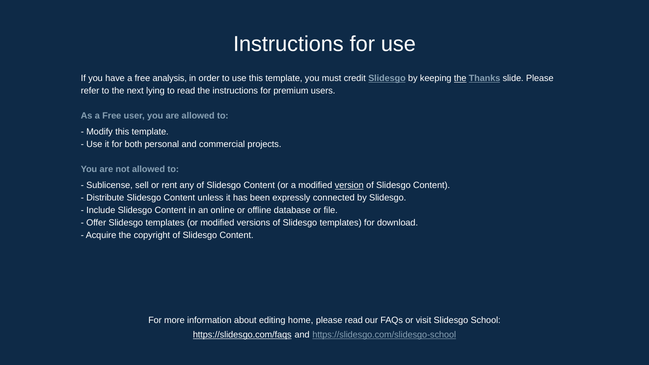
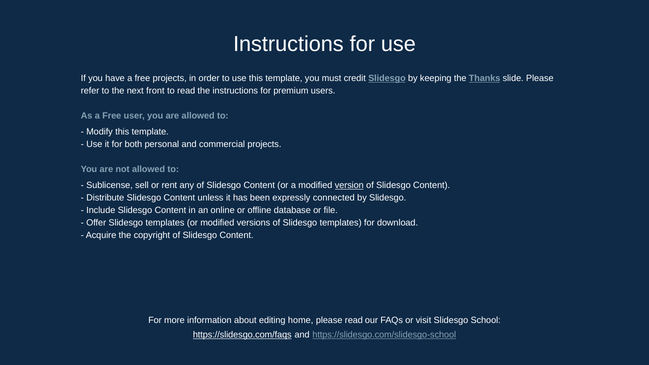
free analysis: analysis -> projects (170, 78)
the underline: present -> none (460, 78)
lying: lying -> front (155, 91)
